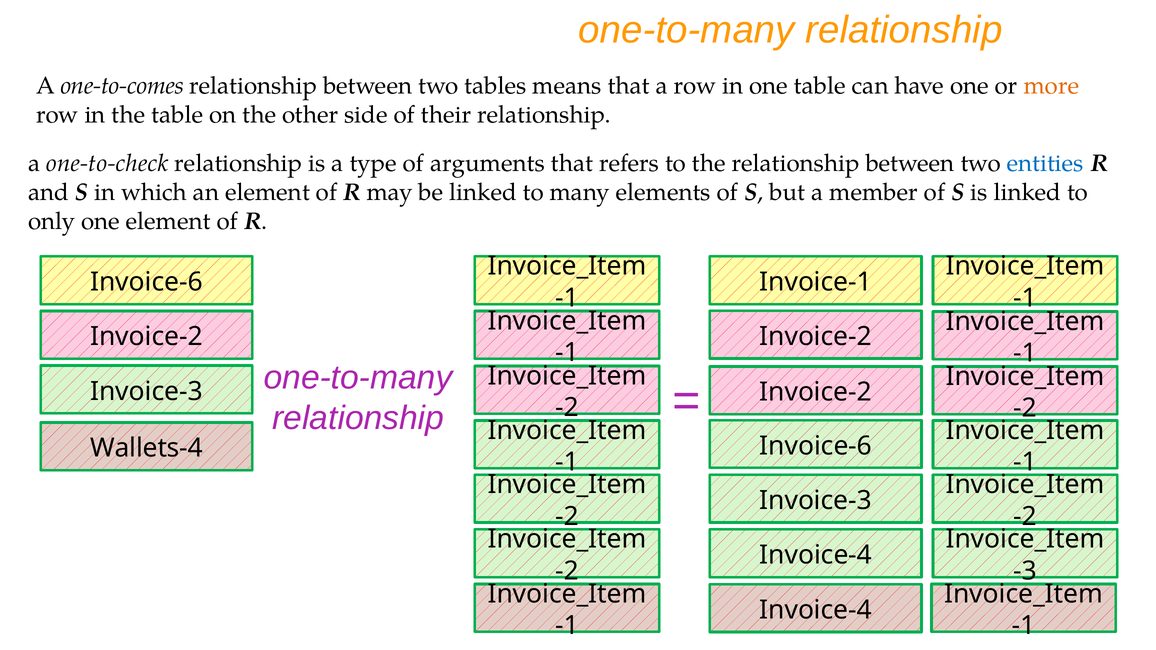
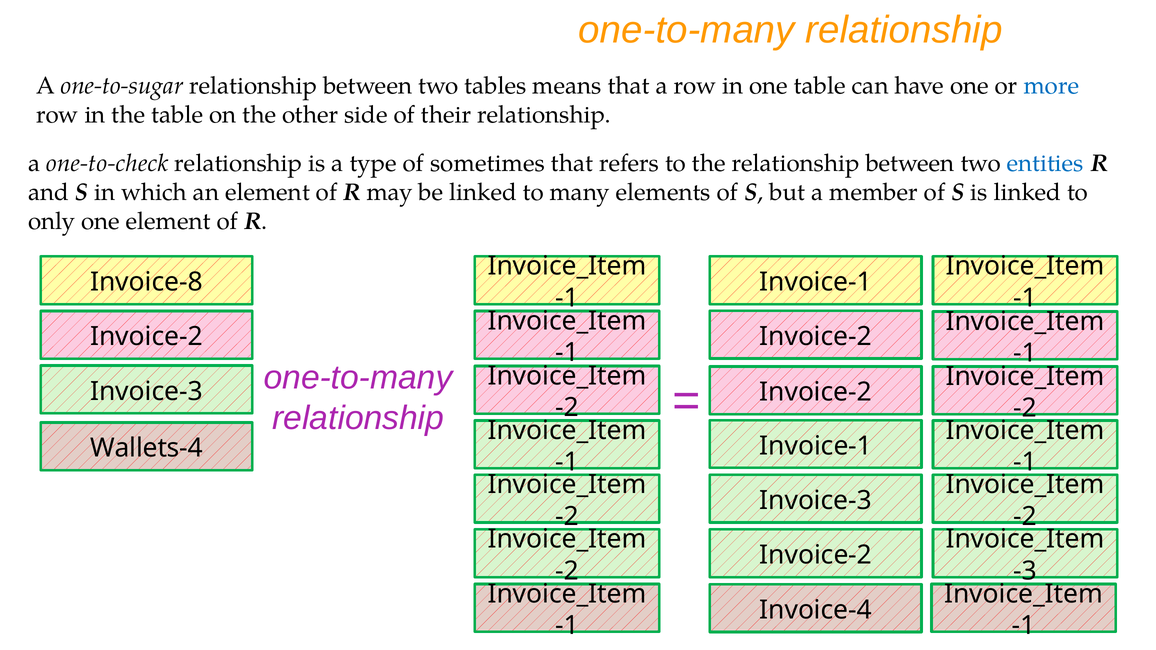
one-to-comes: one-to-comes -> one-to-sugar (122, 86)
more colour: orange -> blue (1051, 86)
arguments: arguments -> sometimes (487, 163)
Invoice-6: Invoice-6 -> Invoice-8 (147, 282)
Invoice-6: Invoice-6 -> Invoice-1 (816, 446)
Invoice-4: Invoice-4 -> Invoice-2 (816, 555)
